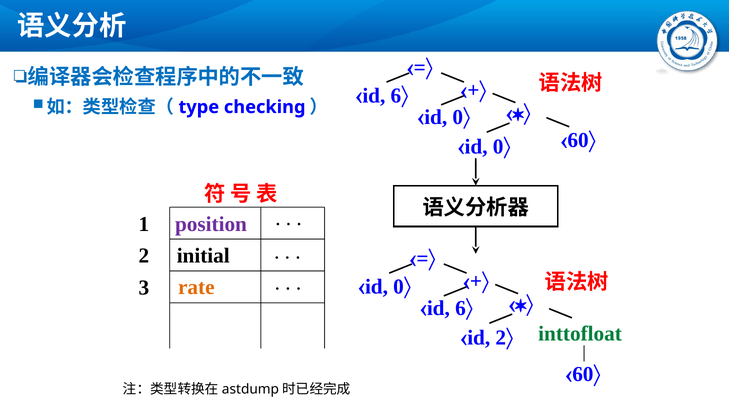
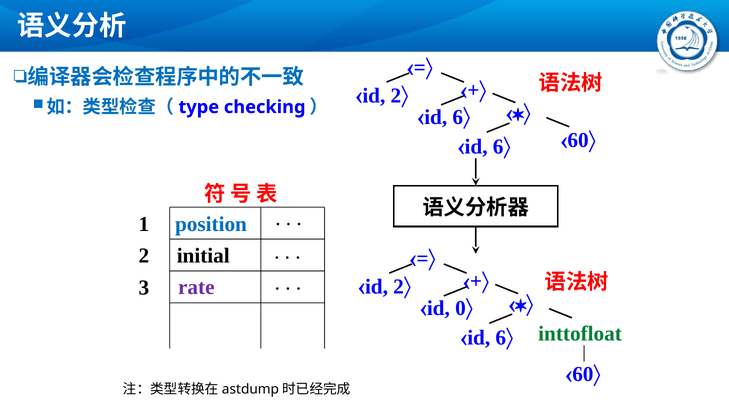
6: 6 -> 2 (396, 96)
0: 0 -> 6 (458, 117)
0: 0 -> 6 (498, 147)
position colour: purple -> blue (211, 224)
rate colour: orange -> purple (196, 287)
0: 0 -> 2 (399, 287)
6: 6 -> 0 (460, 308)
2: 2 -> 6 (501, 338)
